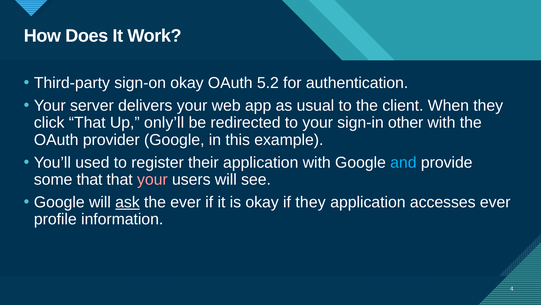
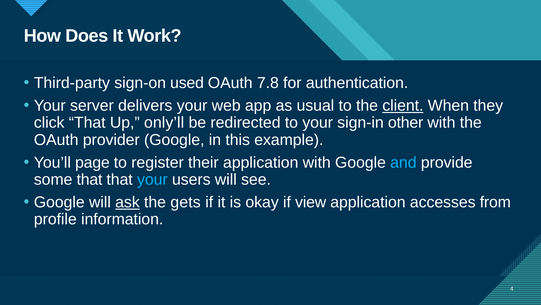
sign-on okay: okay -> used (187, 83)
5.2: 5.2 -> 7.8 (268, 83)
client underline: none -> present (403, 105)
used: used -> page (92, 162)
your colour: pink -> light blue (152, 179)
the ever: ever -> gets (186, 202)
if they: they -> view (311, 202)
accesses ever: ever -> from (495, 202)
